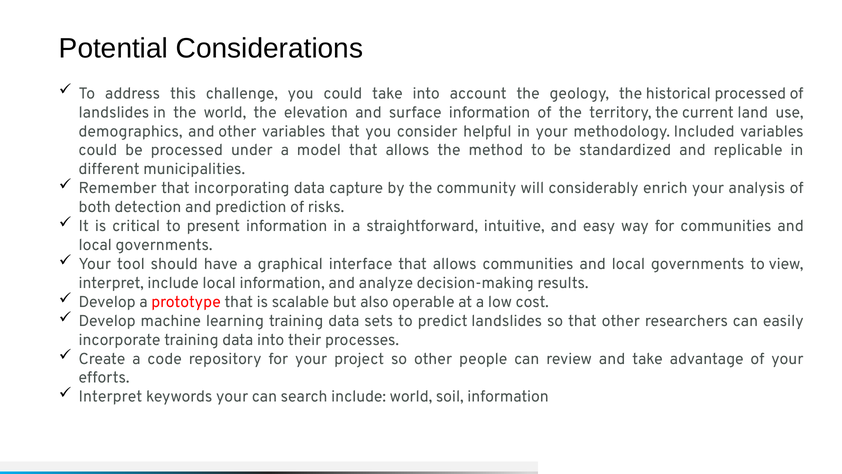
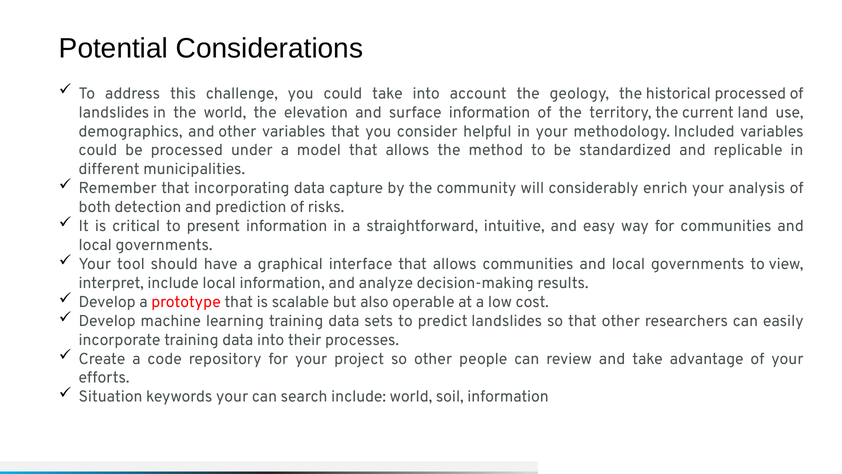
Interpret: Interpret -> Situation (110, 396)
